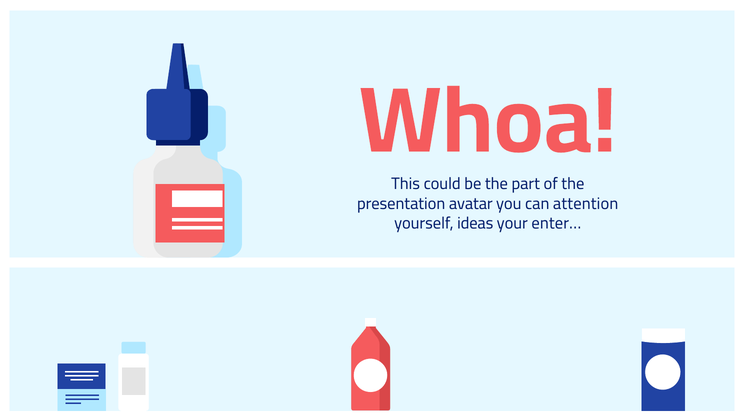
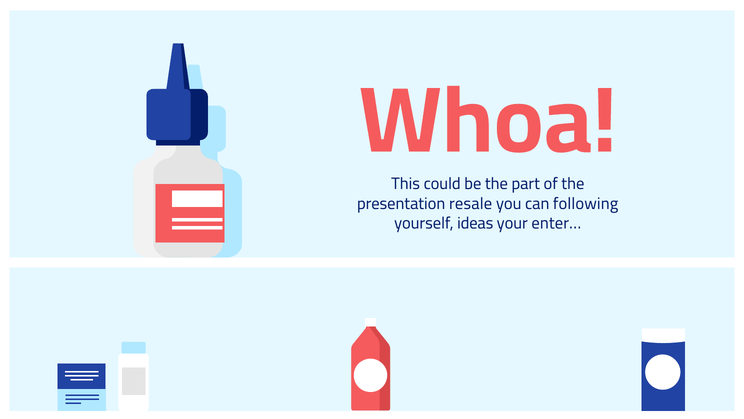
avatar: avatar -> resale (471, 203)
attention: attention -> following (586, 203)
